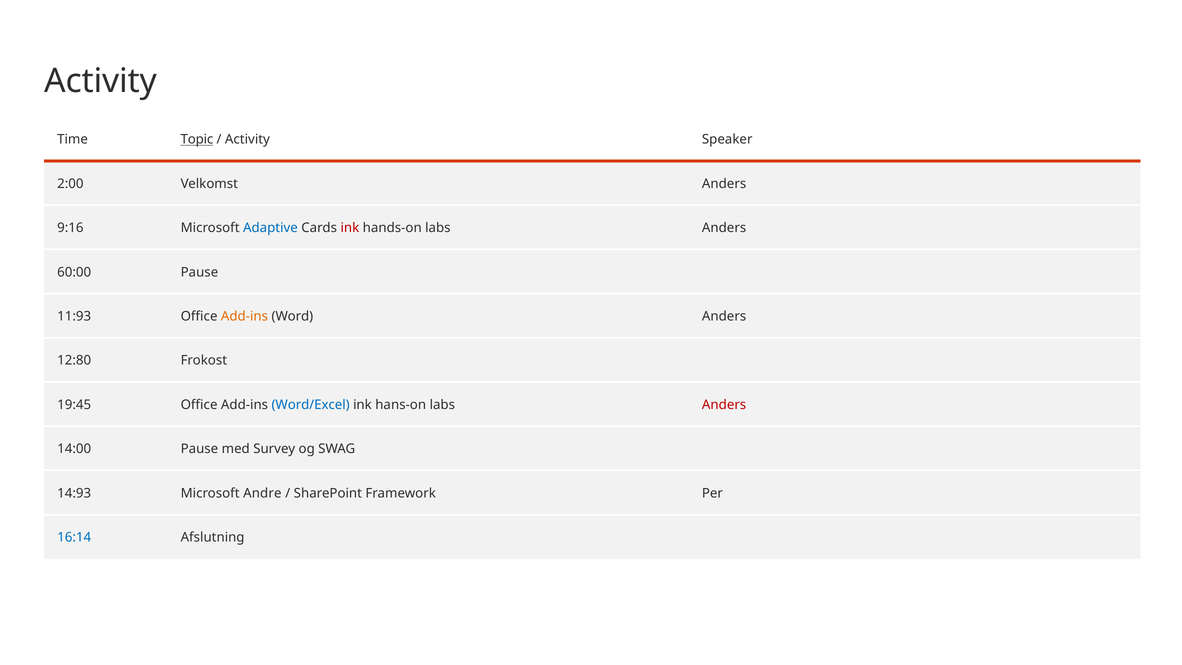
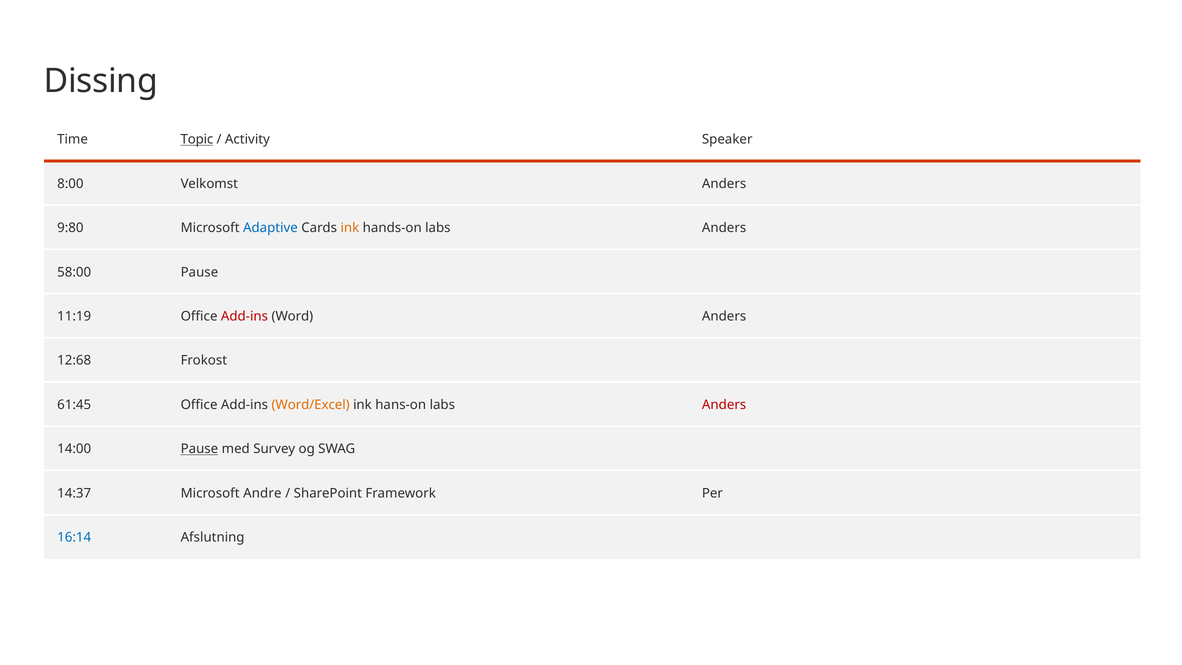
Activity: Activity -> Dissing (101, 81)
2:00: 2:00 -> 8:00 (70, 184)
9:16: 9:16 -> 9:80 (70, 228)
ink colour: red -> orange (350, 228)
60:00: 60:00 -> 58:00 (74, 272)
11:93: 11:93 -> 11:19 (74, 316)
Add-ins colour: orange -> red (244, 316)
12:80: 12:80 -> 12:68 (74, 360)
19:45: 19:45 -> 61:45 (74, 405)
Word/Excel colour: blue -> orange (311, 405)
Pause underline: none -> present (199, 449)
14:93: 14:93 -> 14:37 (74, 493)
